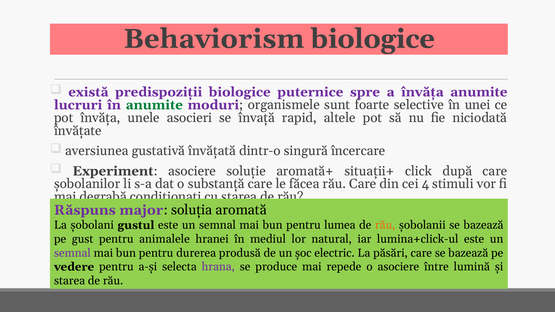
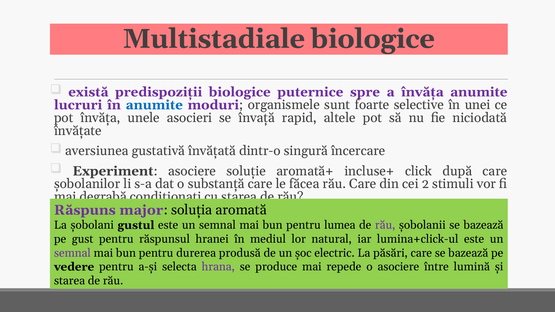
Behaviorism: Behaviorism -> Multistadiale (214, 39)
anumite colour: green -> blue (154, 105)
situații+: situații+ -> incluse+ (369, 171)
4: 4 -> 2 (426, 184)
rău colour: orange -> purple (385, 225)
animalele: animalele -> răspunsul (165, 239)
